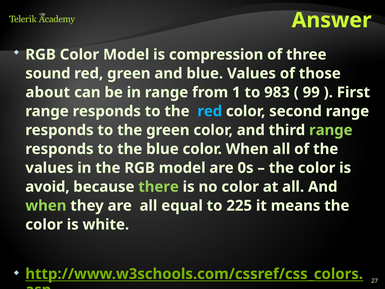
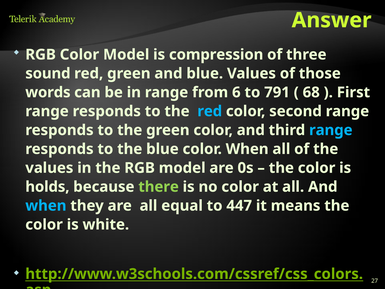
about: about -> words (48, 92)
1: 1 -> 6 (236, 92)
983: 983 -> 791 (277, 92)
99: 99 -> 68 (311, 92)
range colour: light green -> light blue (331, 130)
avoid: avoid -> holds (47, 187)
when colour: light green -> light blue (46, 206)
225: 225 -> 447 (239, 206)
